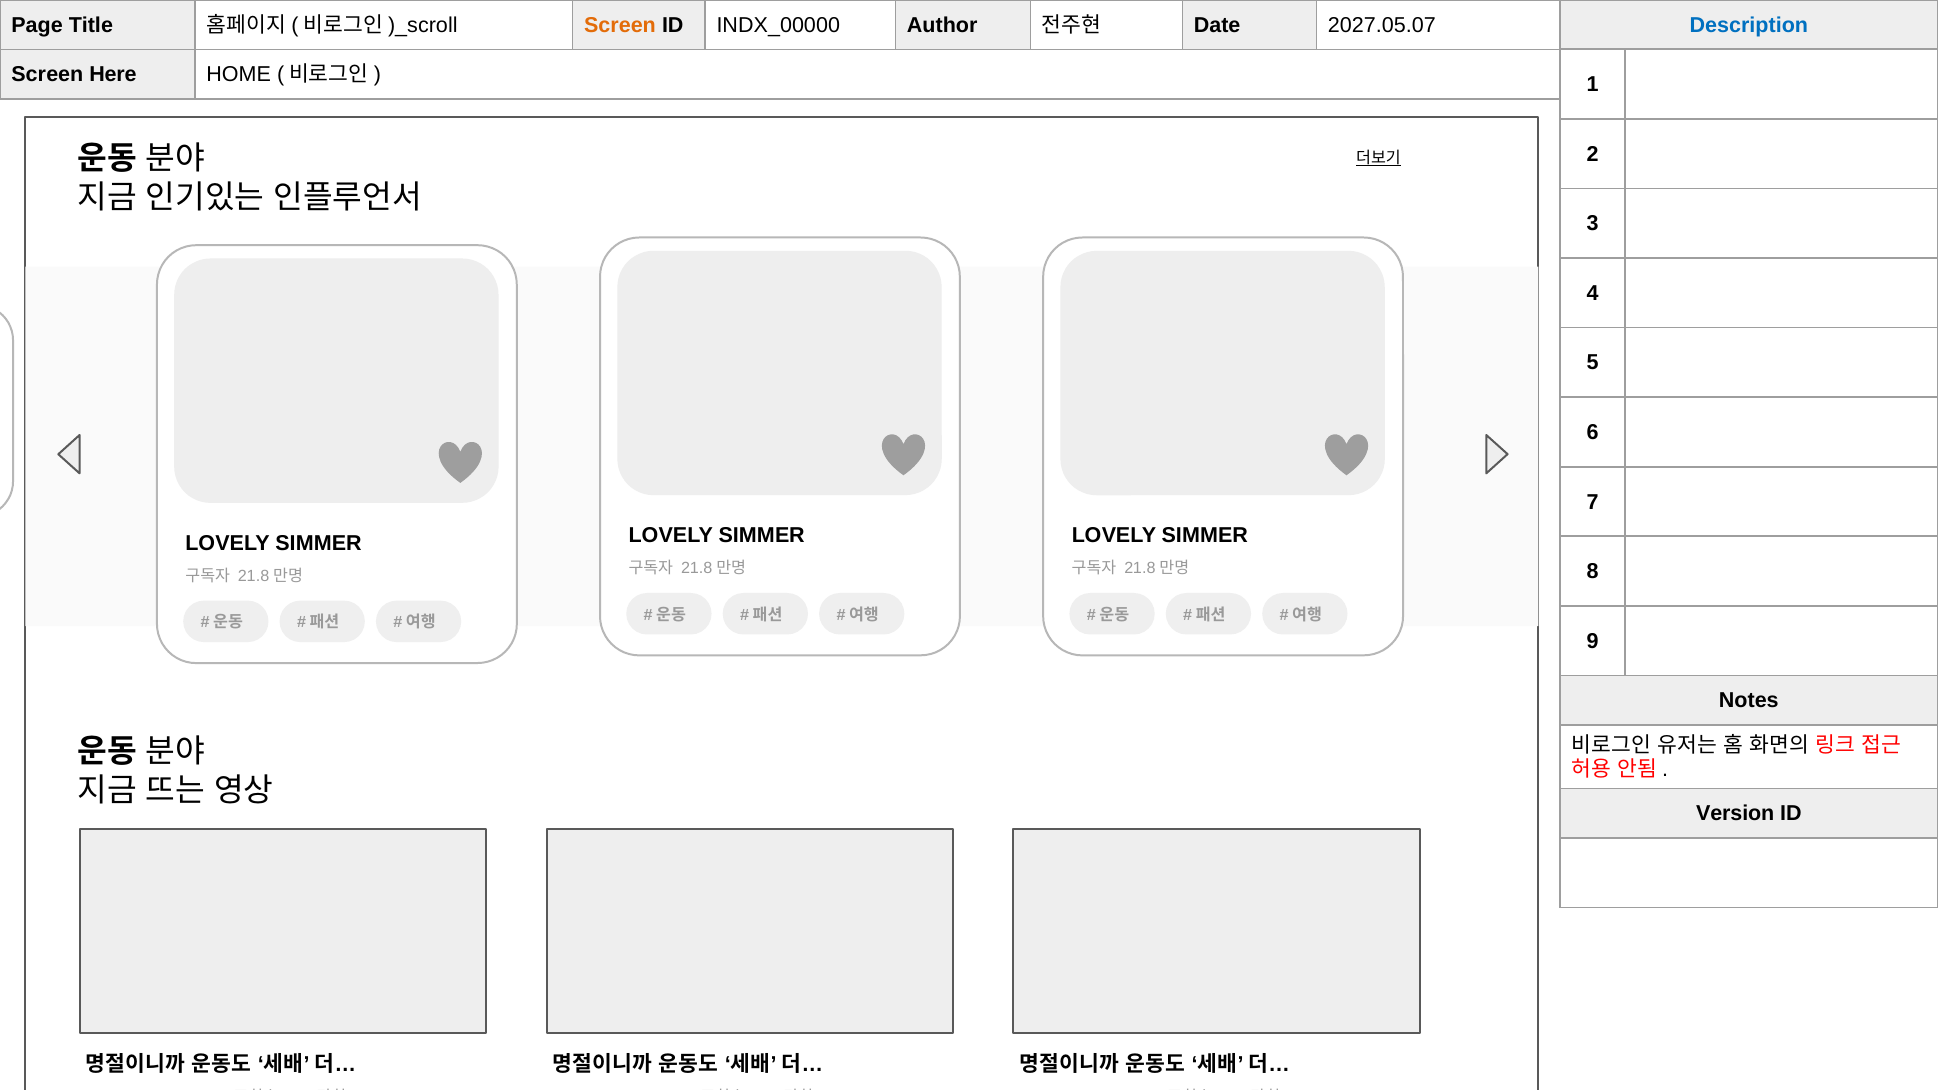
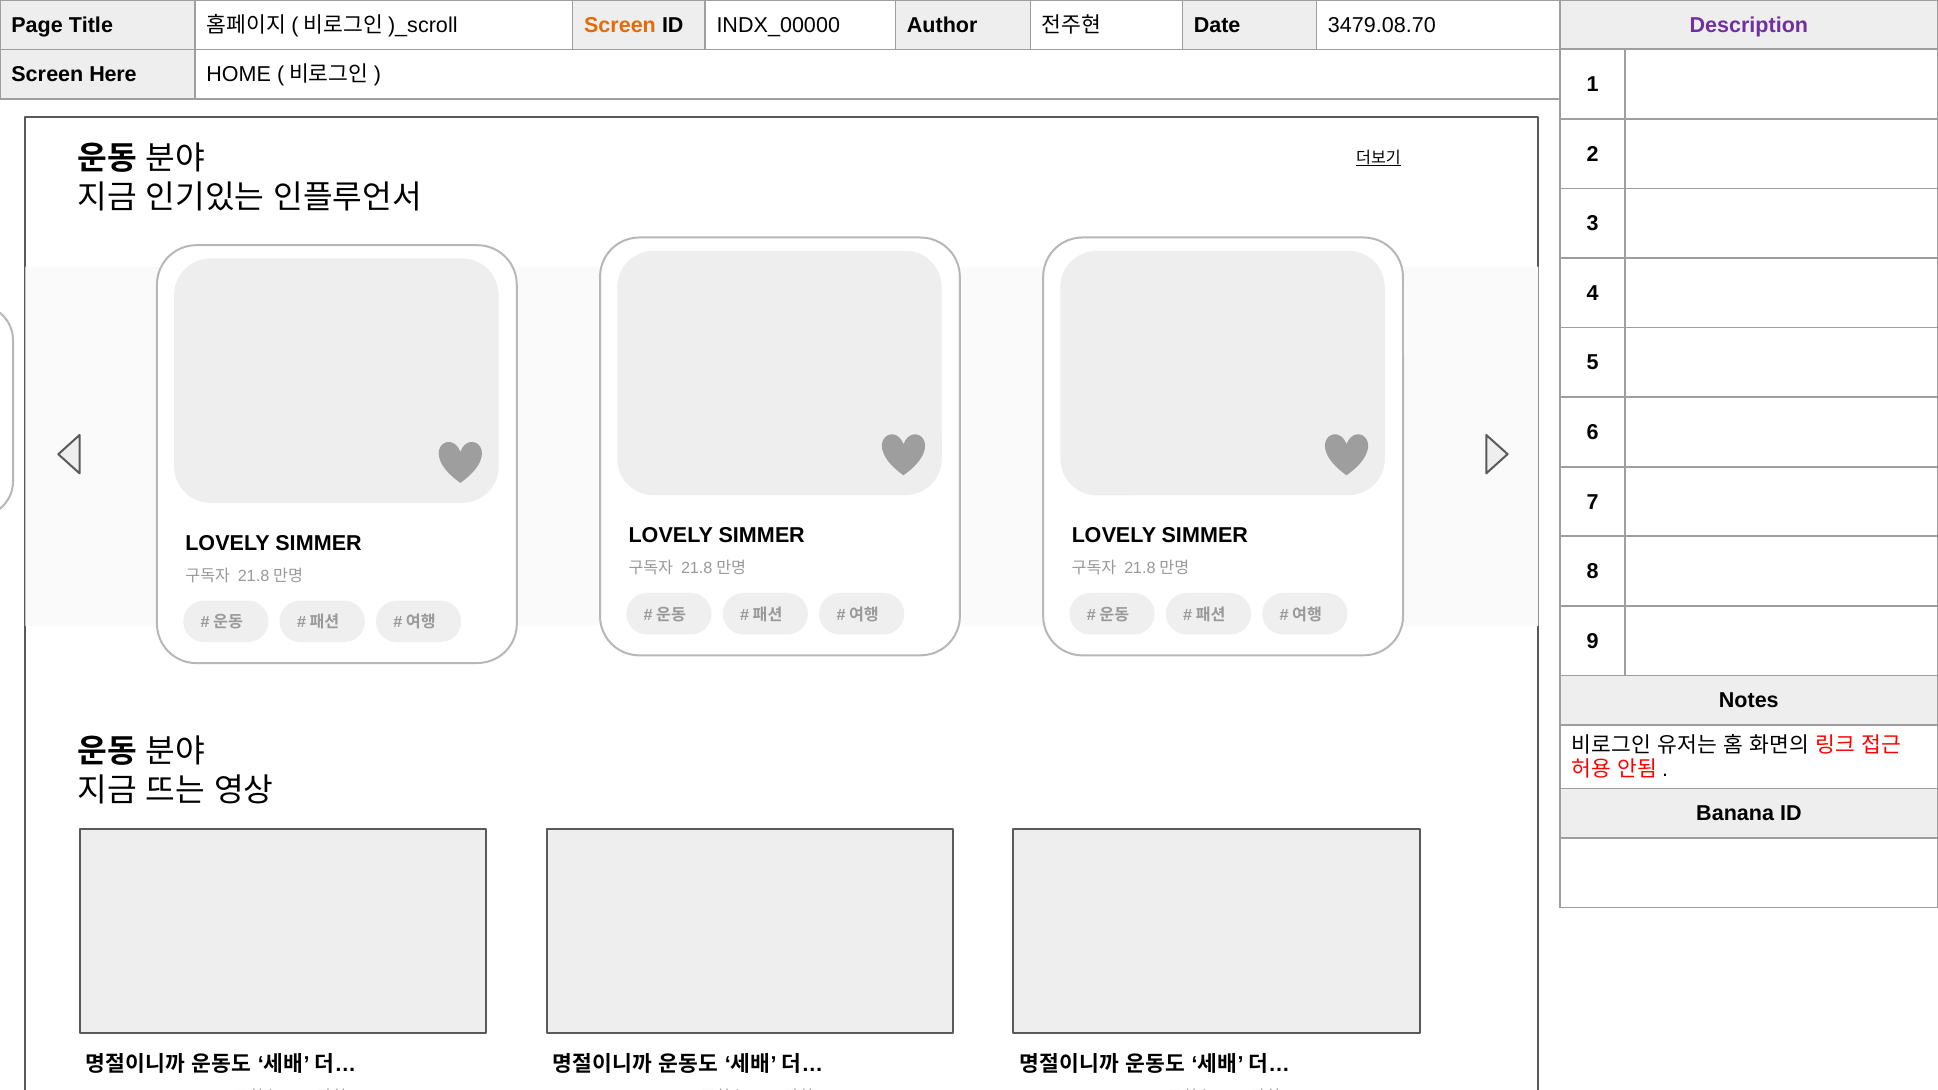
2027.05.07: 2027.05.07 -> 3479.08.70 (1382, 25)
Description colour: blue -> purple (1749, 25)
Version: Version -> Banana (1735, 814)
